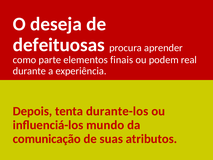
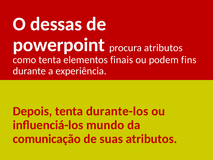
deseja: deseja -> dessas (56, 24)
defeituosas: defeituosas -> powerpoint (59, 45)
procura aprender: aprender -> atributos (163, 48)
como parte: parte -> tenta (50, 60)
real: real -> fins (189, 60)
